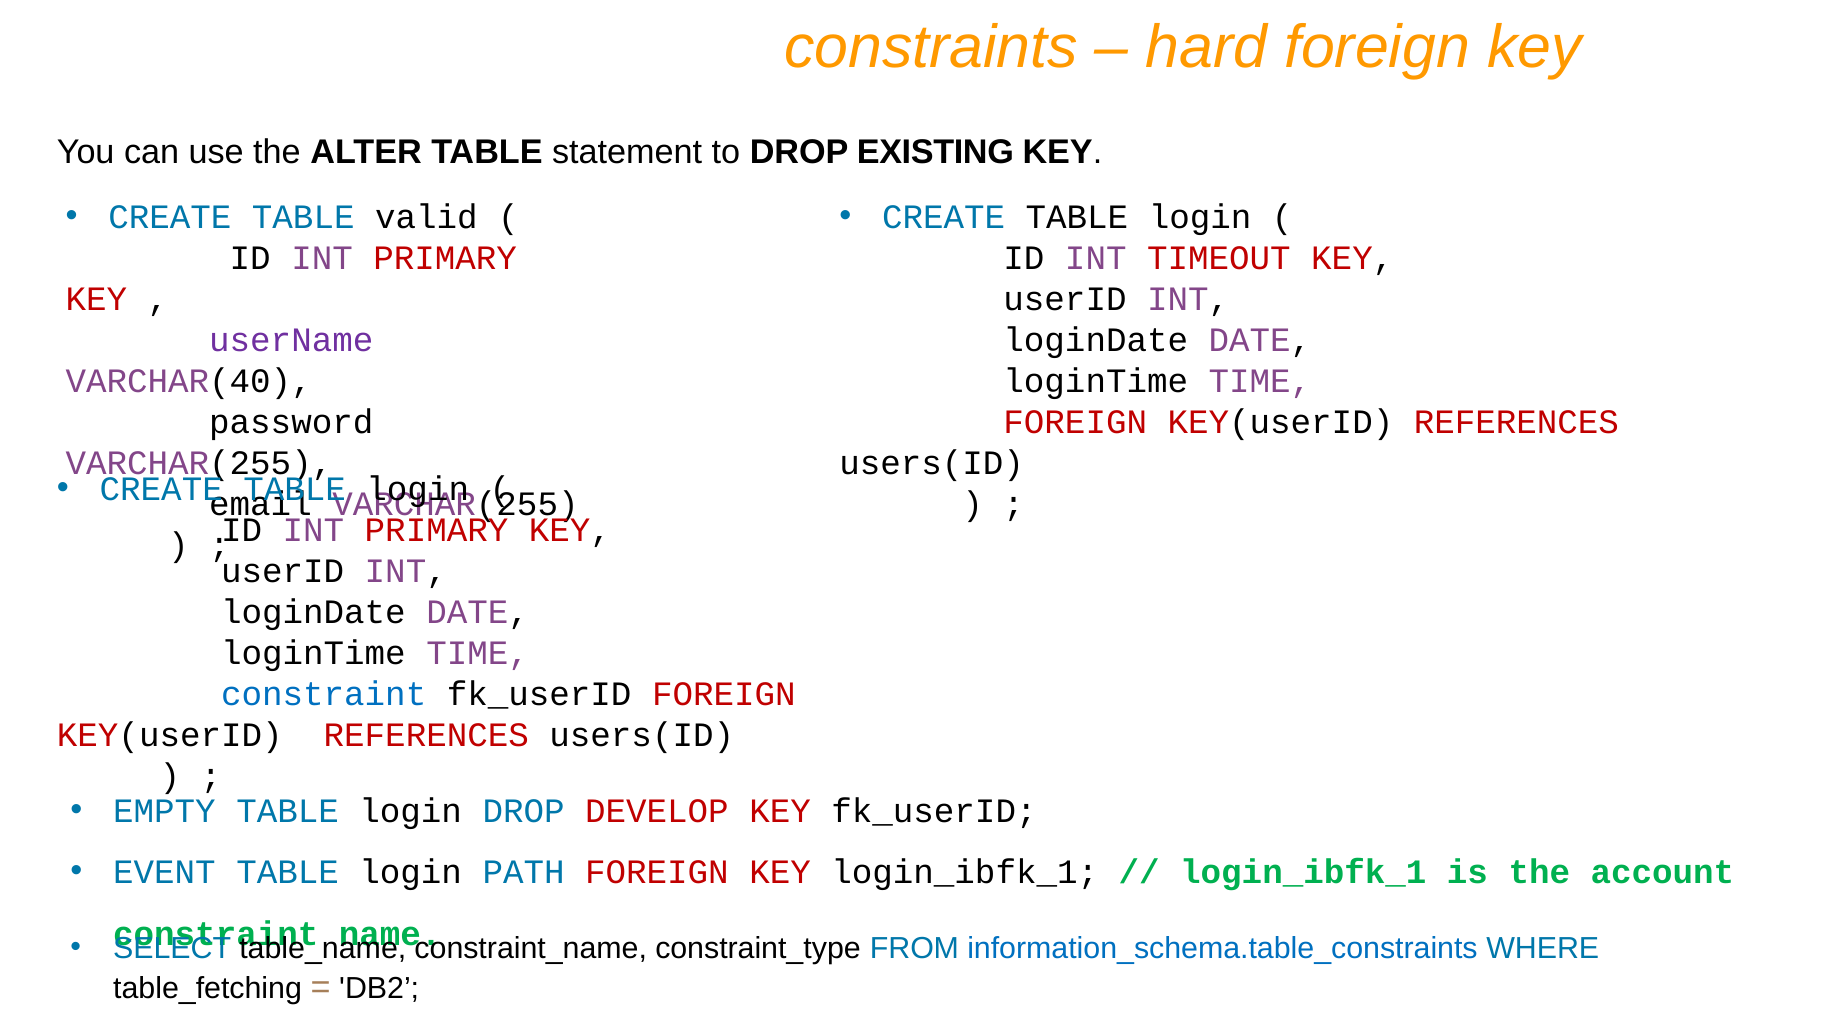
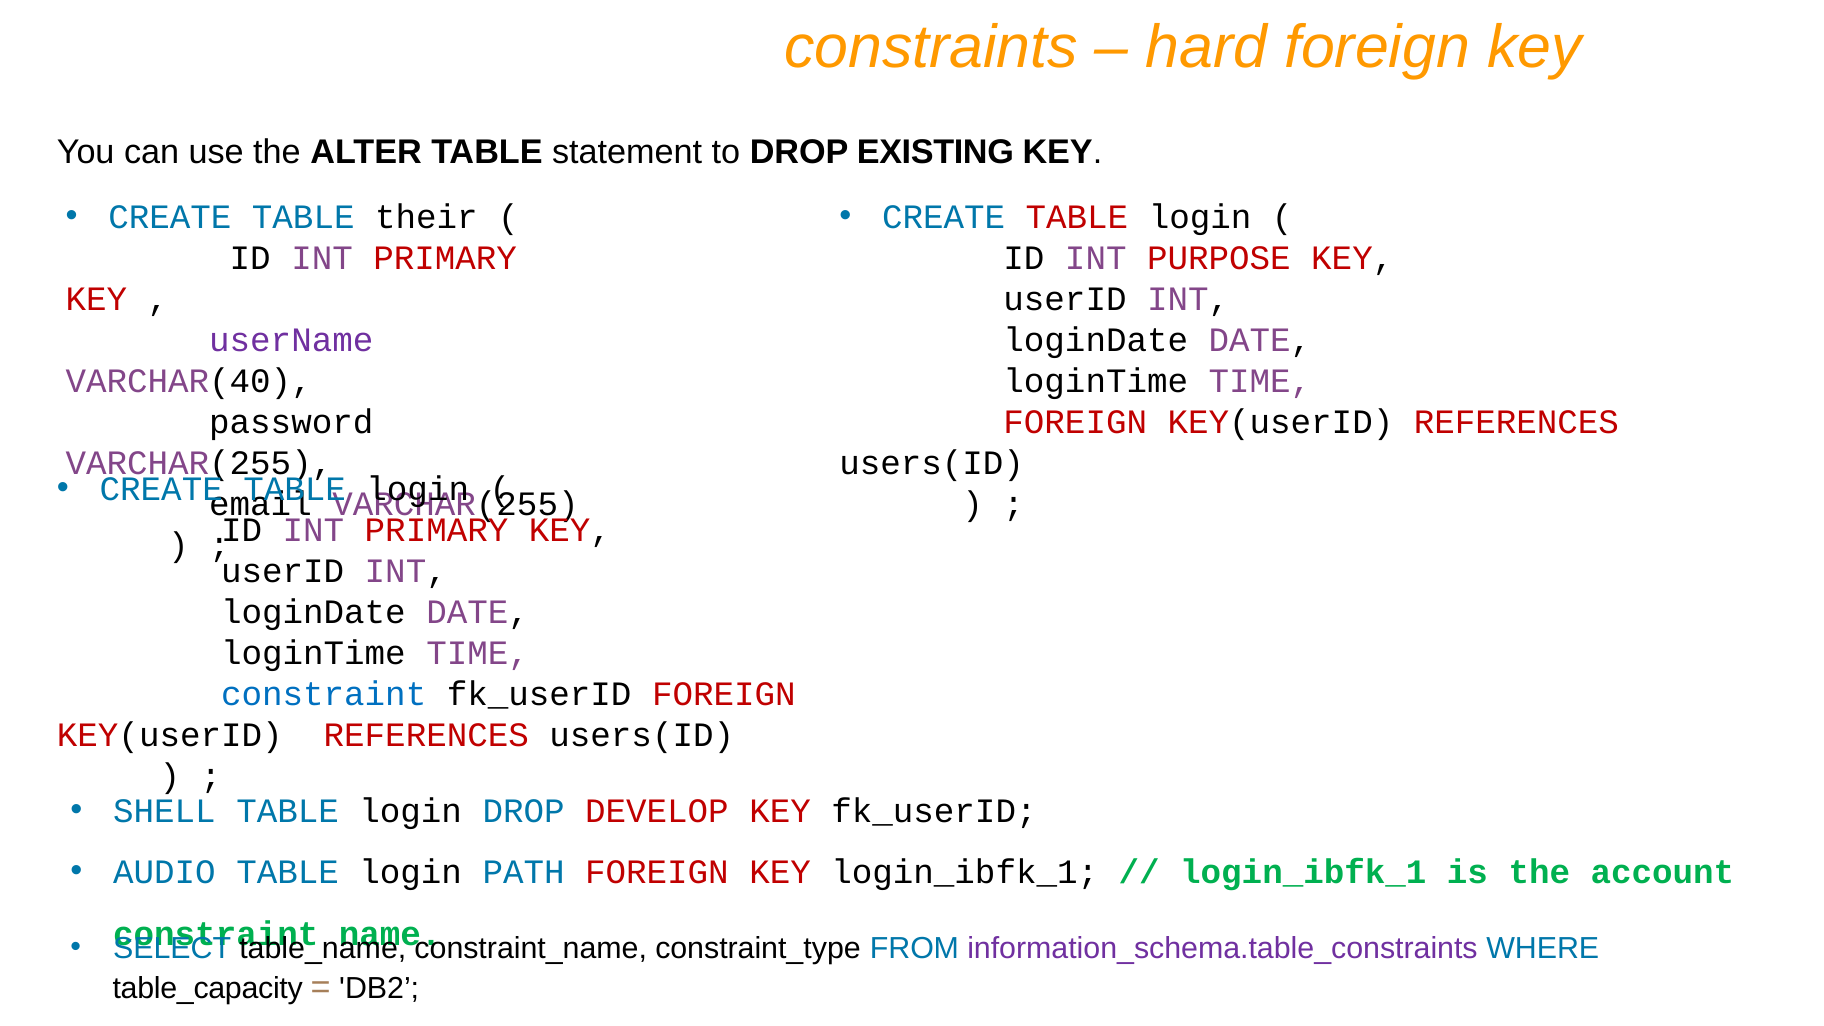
valid: valid -> their (426, 217)
TABLE colour: black -> red (1077, 217)
TIMEOUT: TIMEOUT -> PURPOSE (1219, 258)
EMPTY: EMPTY -> SHELL (164, 811)
EVENT: EVENT -> AUDIO (164, 873)
information_schema.table_constraints colour: blue -> purple (1222, 948)
table_fetching: table_fetching -> table_capacity (208, 988)
